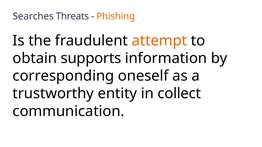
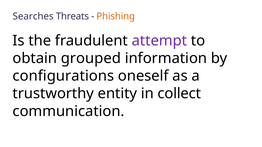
attempt colour: orange -> purple (159, 41)
supports: supports -> grouped (91, 58)
corresponding: corresponding -> configurations (63, 76)
